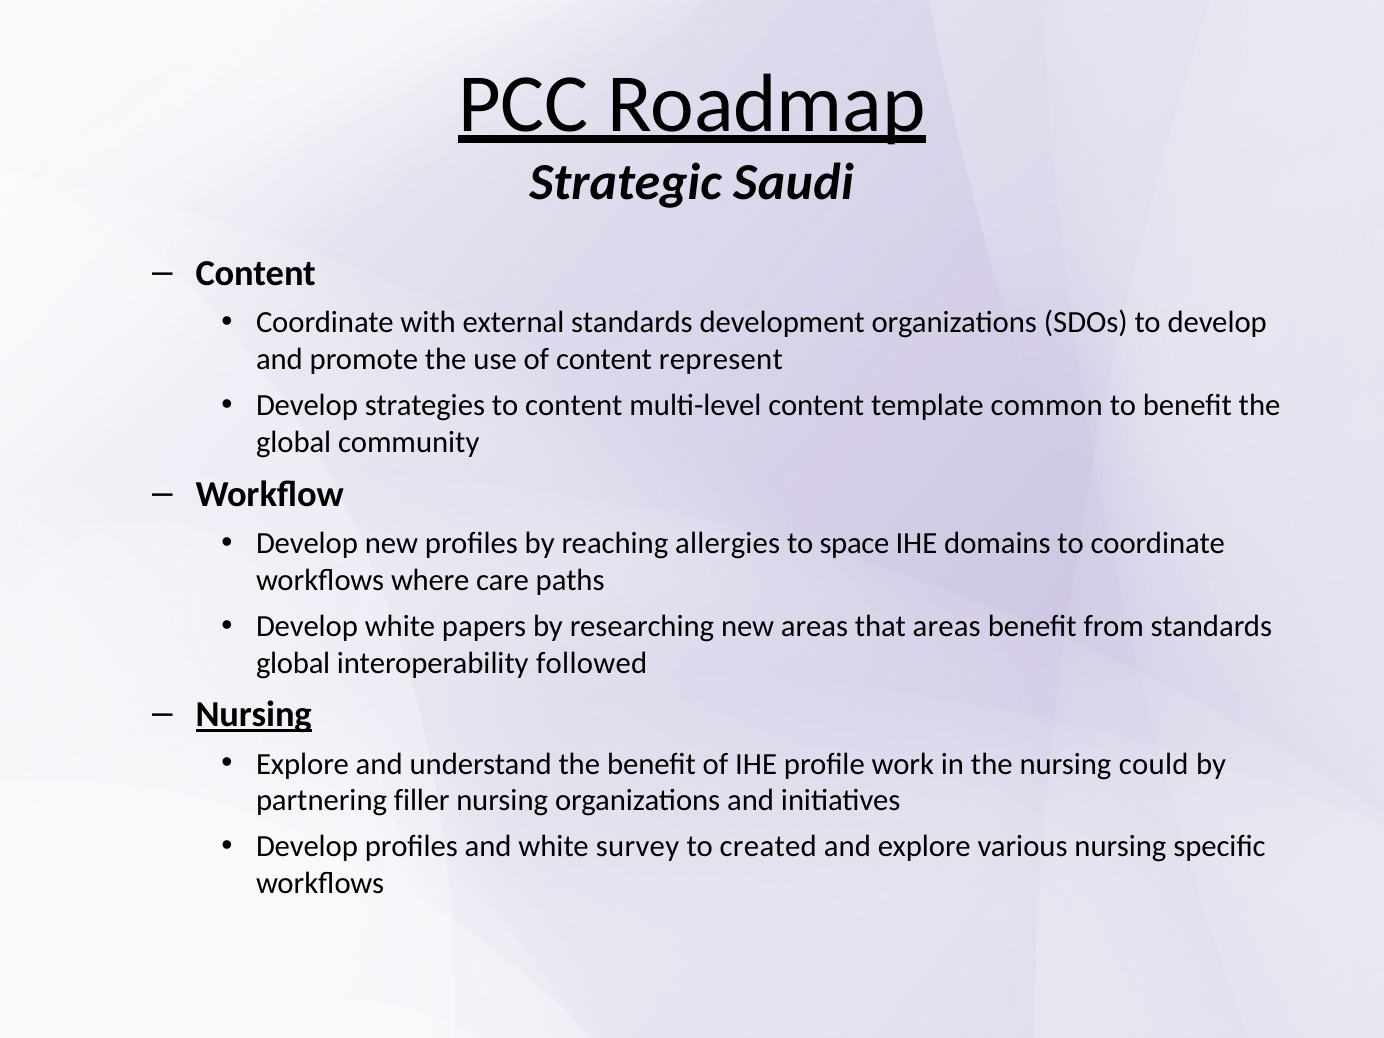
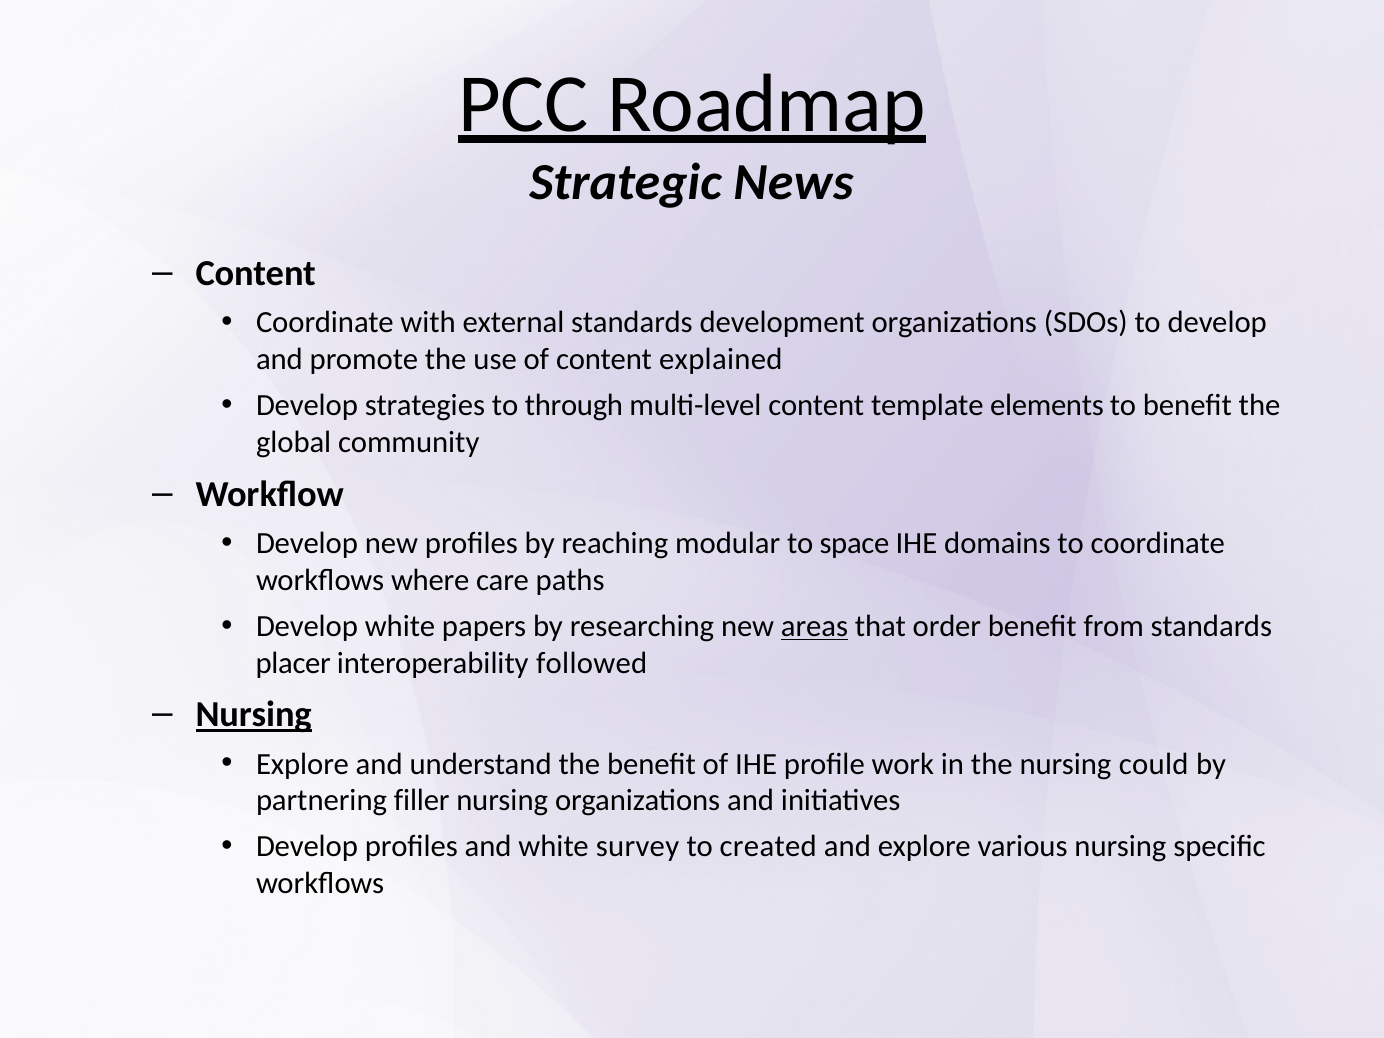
Saudi: Saudi -> News (793, 182)
represent: represent -> explained (721, 360)
to content: content -> through (574, 406)
common: common -> elements (1047, 406)
allergies: allergies -> modular (728, 543)
areas underline: none -> present (815, 626)
that areas: areas -> order (947, 626)
global: global -> placer (293, 663)
